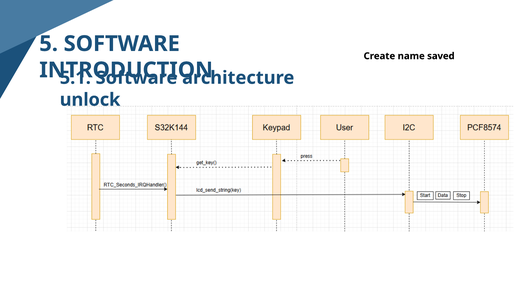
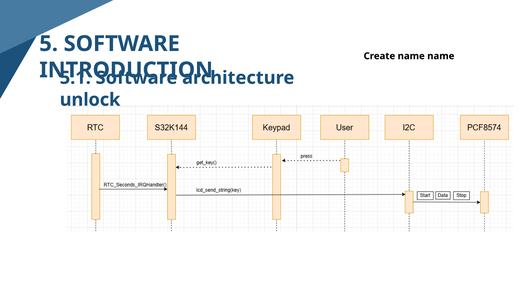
name saved: saved -> name (441, 56)
